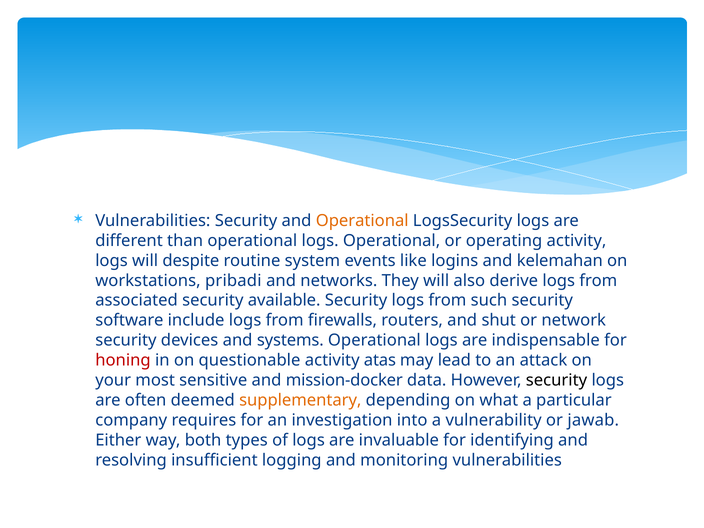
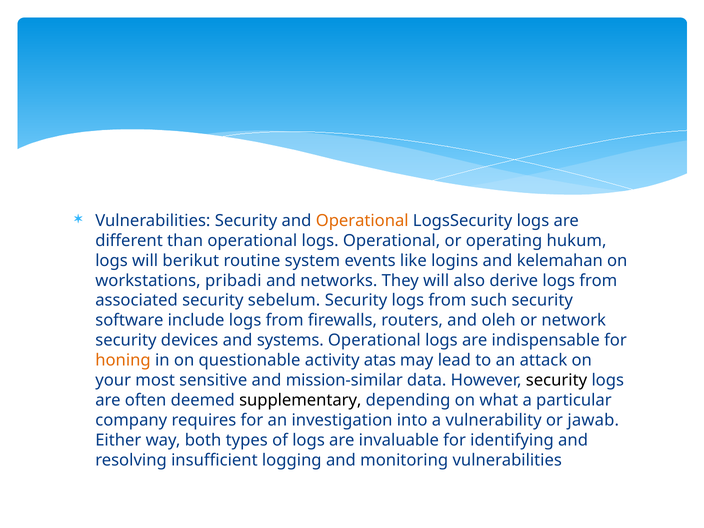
operating activity: activity -> hukum (577, 241)
despite: despite -> berikut (191, 261)
available: available -> sebelum (284, 300)
shut: shut -> oleh (499, 320)
honing colour: red -> orange (123, 360)
mission-docker: mission-docker -> mission-similar (344, 380)
supplementary colour: orange -> black (300, 400)
